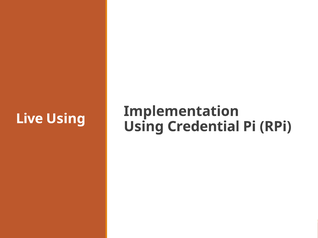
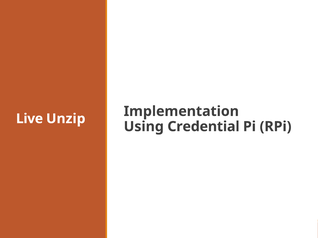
Live Using: Using -> Unzip (66, 119)
